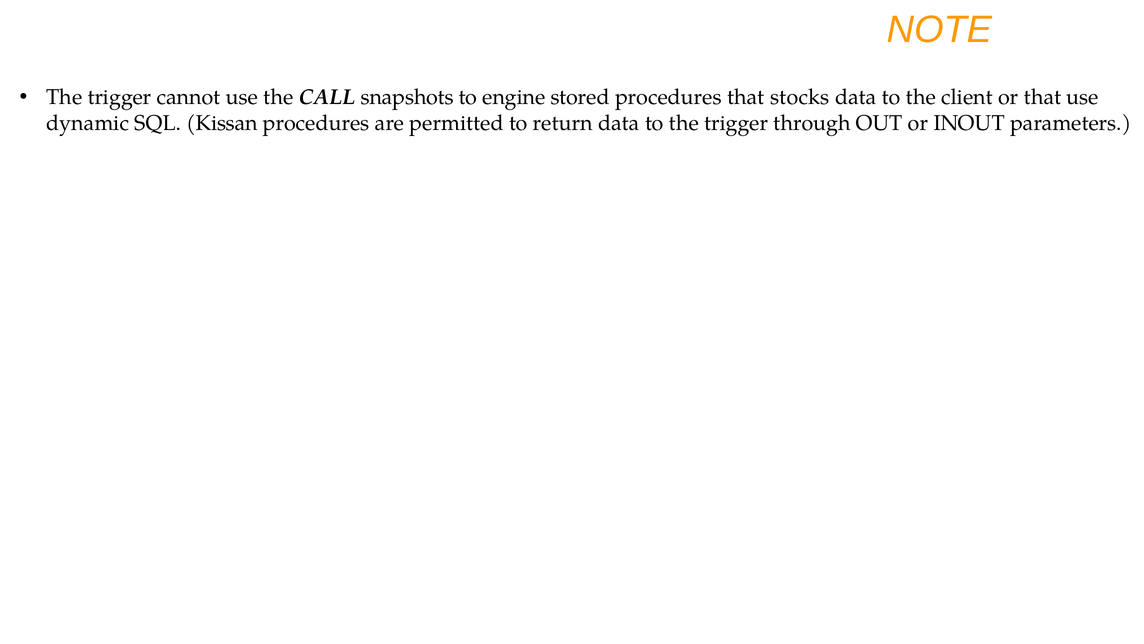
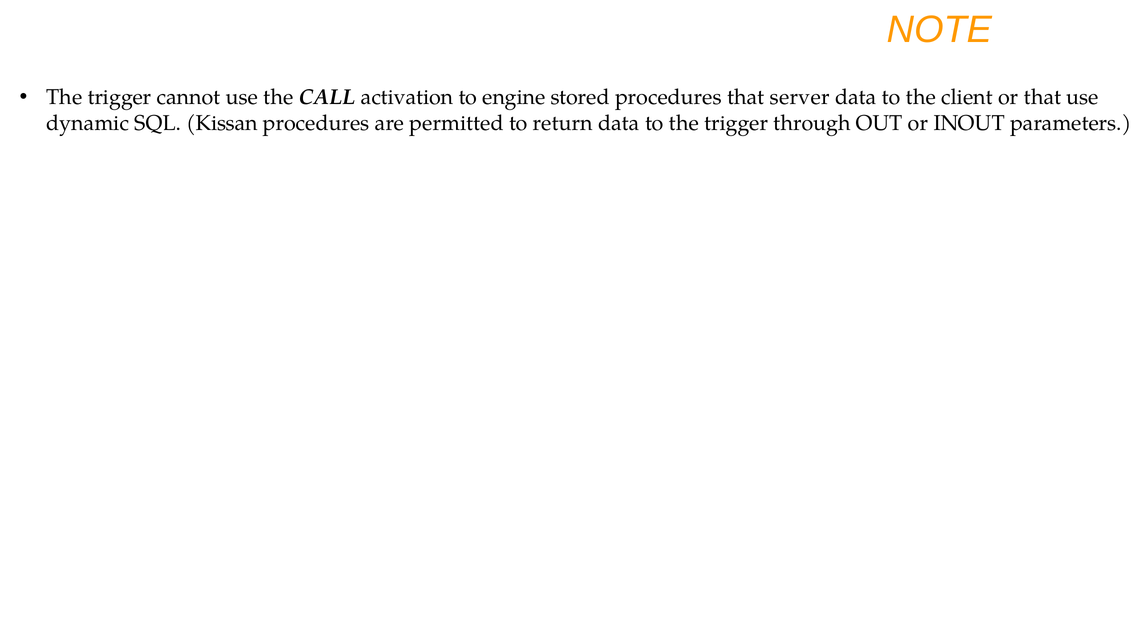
snapshots: snapshots -> activation (407, 97)
stocks: stocks -> server (800, 97)
